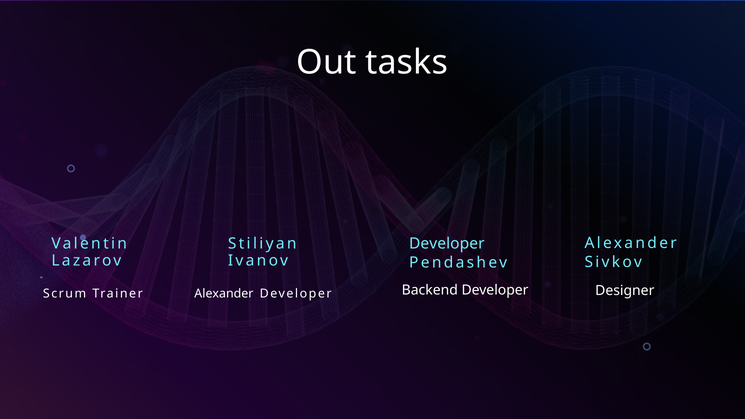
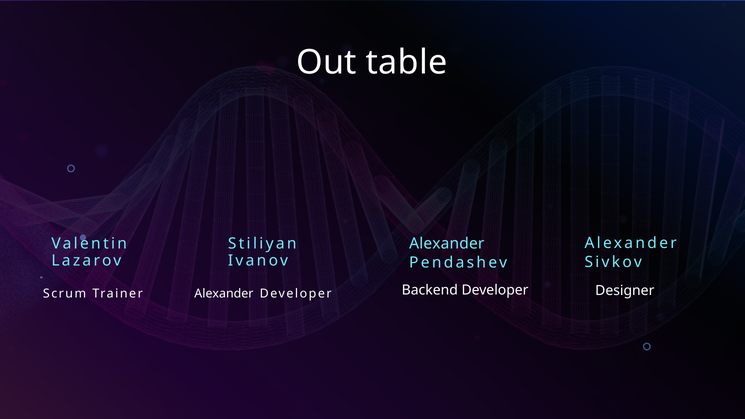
tasks: tasks -> table (407, 63)
Developer: Developer -> Alexander (447, 244)
